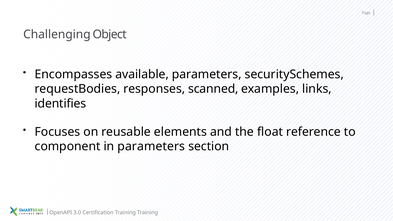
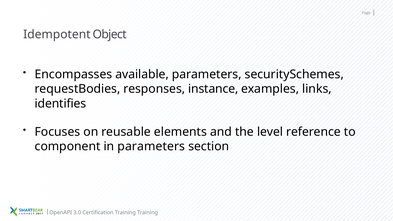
Challenging: Challenging -> Idempotent (57, 34)
scanned: scanned -> instance (213, 89)
float: float -> level (270, 132)
